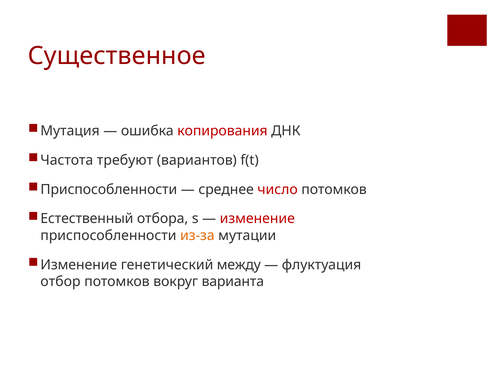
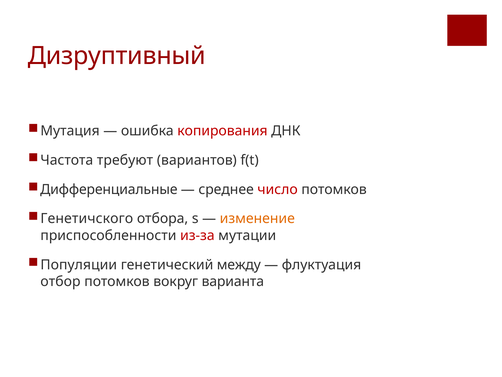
Существенное: Существенное -> Дизруптивный (117, 56)
Приспособленности: Приспособленности -> Дифференциальные (109, 189)
Естественный: Естественный -> Генетичского (87, 218)
изменение colour: red -> orange (257, 218)
из-за colour: orange -> red (197, 235)
Изменение: Изменение -> Популяции (79, 264)
